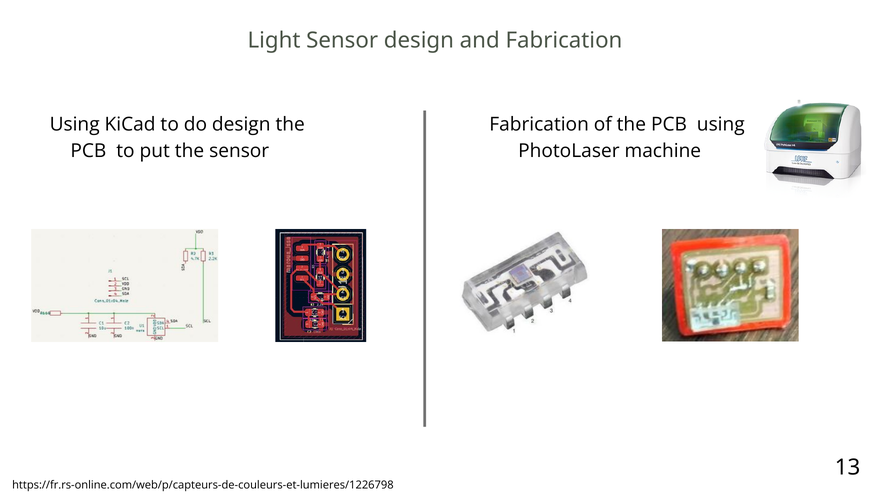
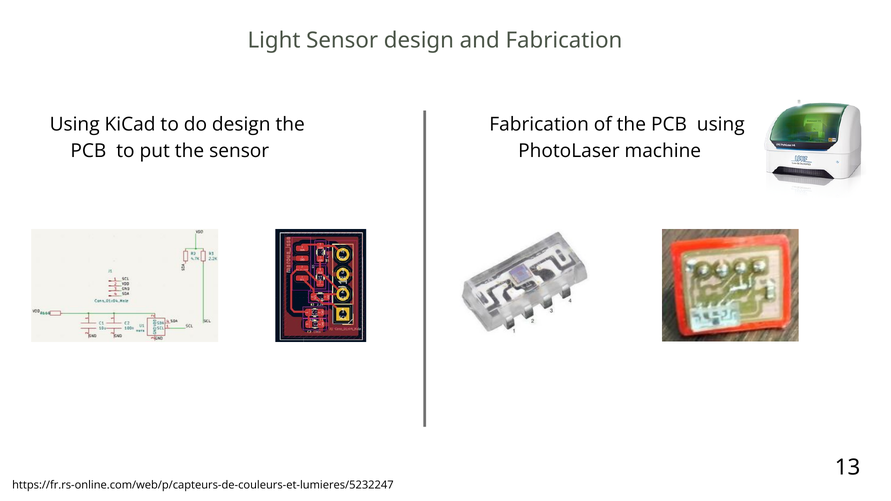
https://fr.rs-online.com/web/p/capteurs-de-couleurs-et-lumieres/1226798: https://fr.rs-online.com/web/p/capteurs-de-couleurs-et-lumieres/1226798 -> https://fr.rs-online.com/web/p/capteurs-de-couleurs-et-lumieres/5232247 (203, 485)
